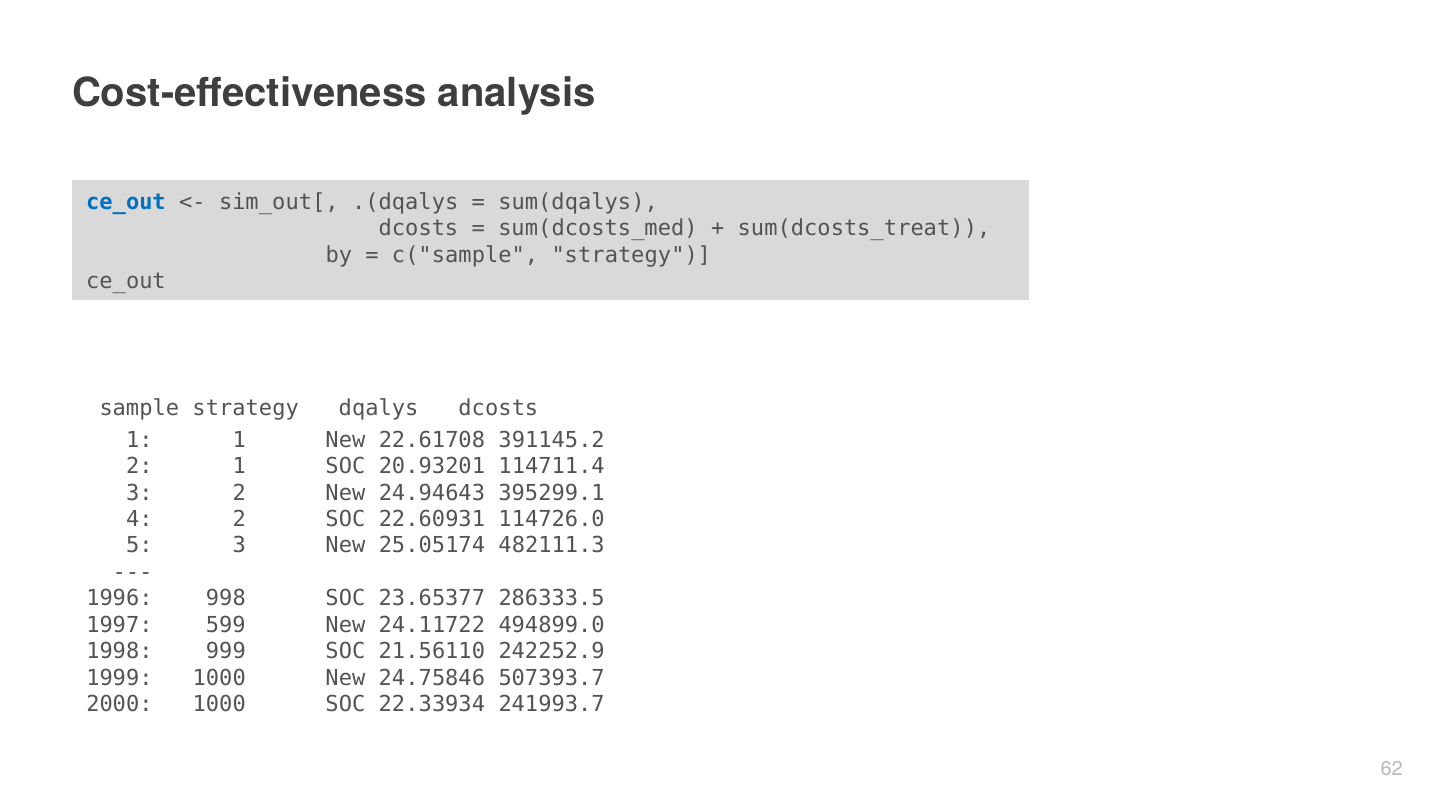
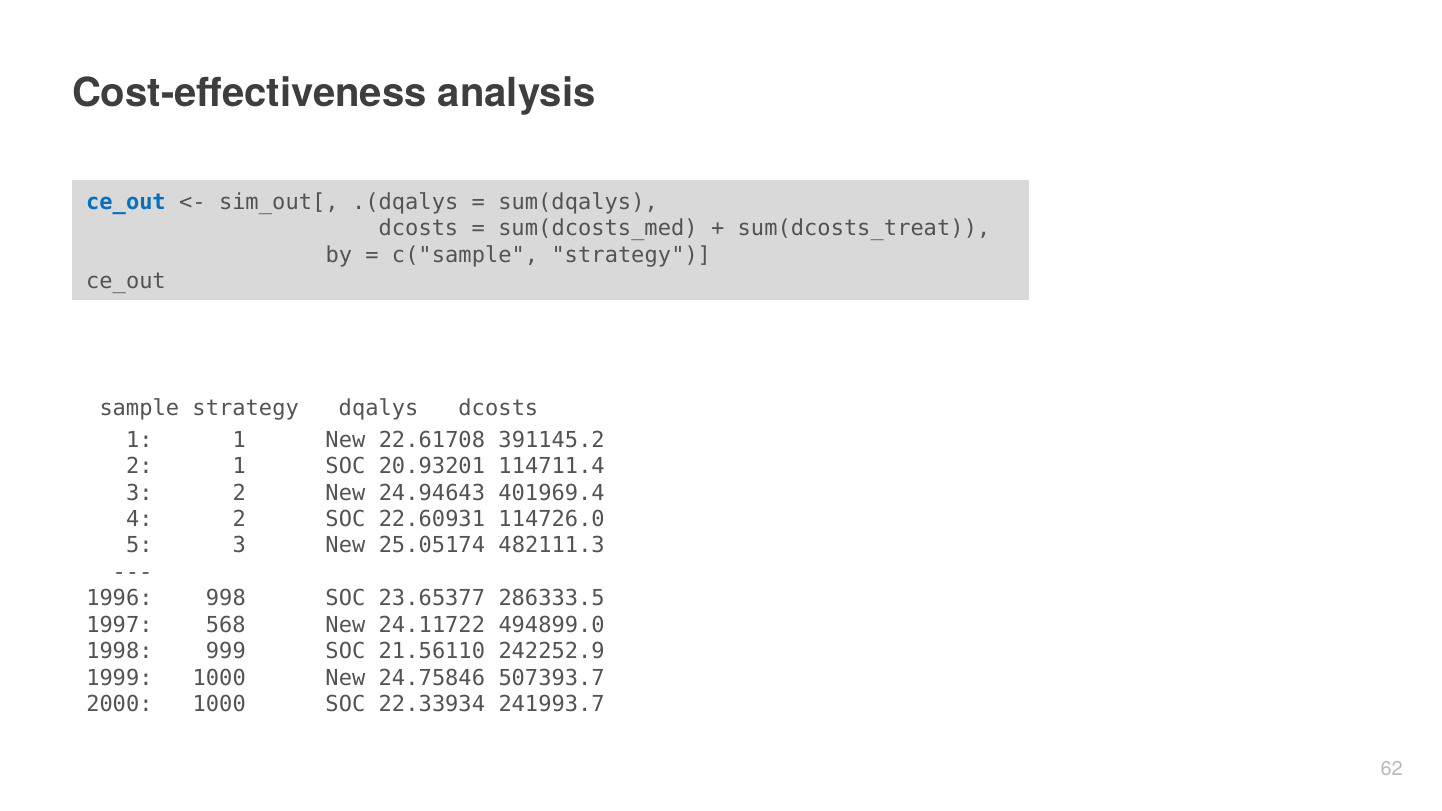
395299.1: 395299.1 -> 401969.4 (552, 493)
599: 599 -> 568 (226, 625)
